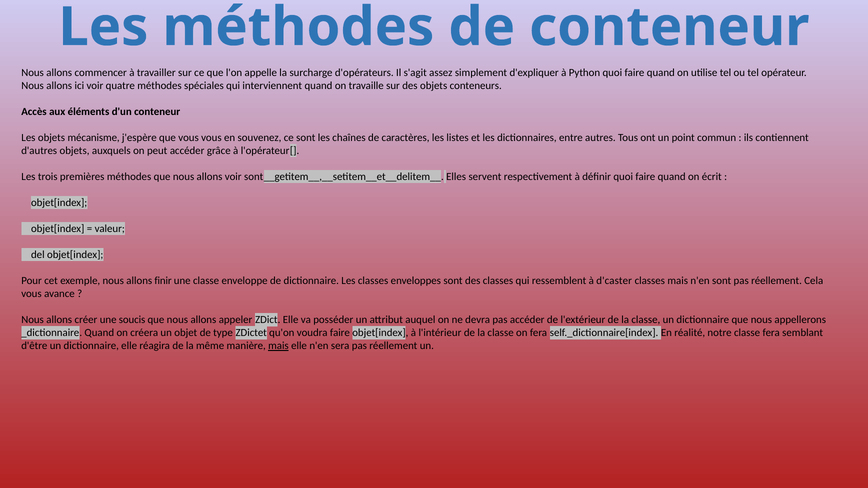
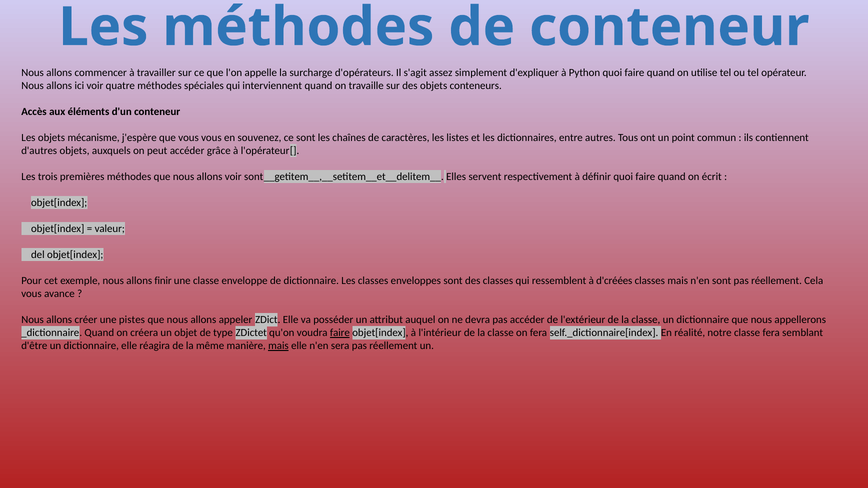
d'caster: d'caster -> d'créées (614, 281)
soucis: soucis -> pistes (132, 320)
faire underline: none -> present (340, 333)
